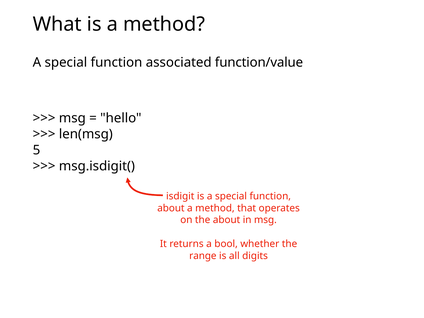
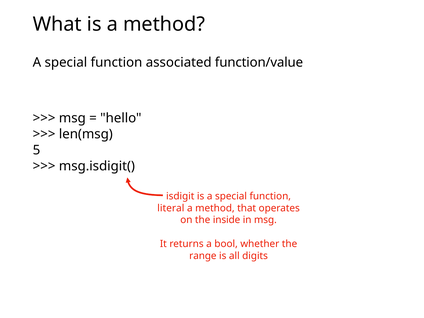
about: about -> literal (171, 208)
the about: about -> inside (227, 220)
